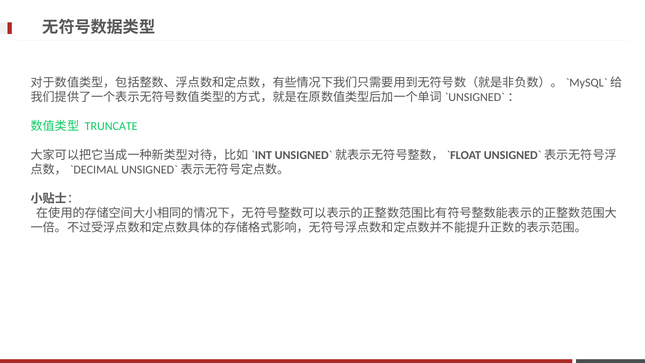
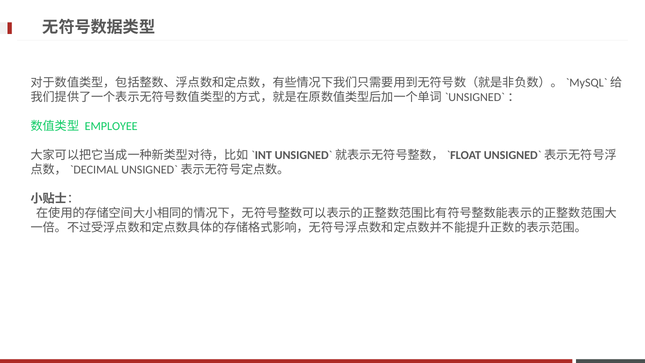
TRUNCATE: TRUNCATE -> EMPLOYEE (111, 126)
